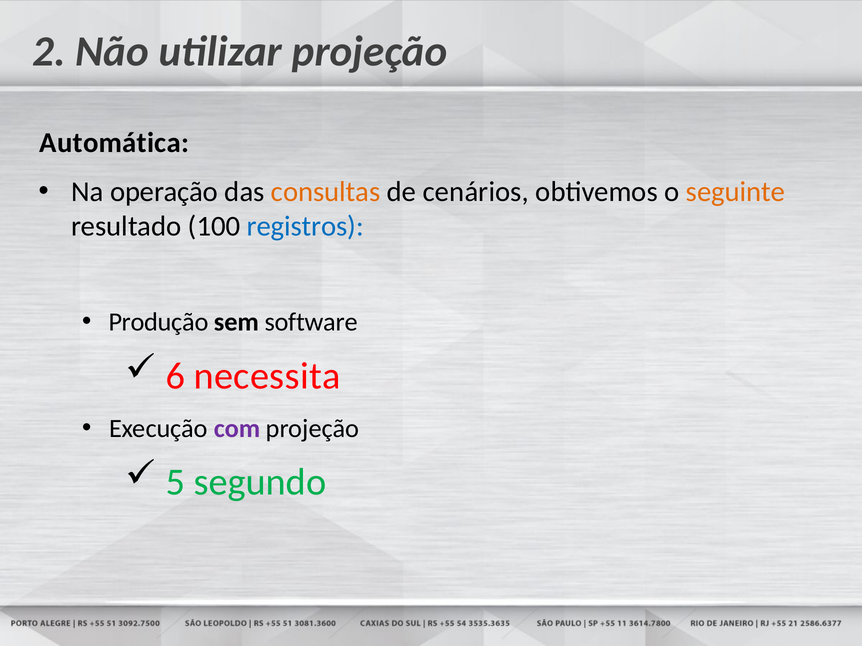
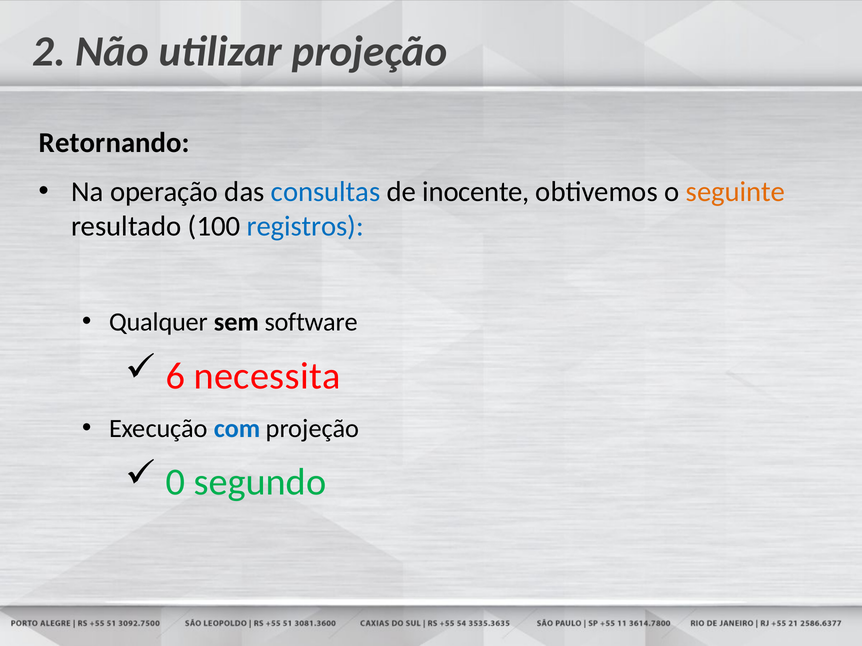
Automática: Automática -> Retornando (114, 143)
consultas colour: orange -> blue (326, 192)
cenários: cenários -> inocente (476, 192)
Produção: Produção -> Qualquer (158, 322)
com colour: purple -> blue (237, 429)
5: 5 -> 0 (175, 483)
